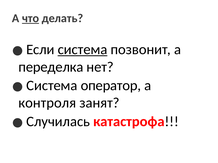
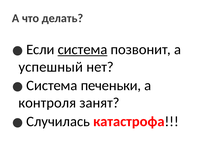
что underline: present -> none (31, 18)
переделка: переделка -> успешный (51, 67)
оператор: оператор -> печеньки (111, 86)
